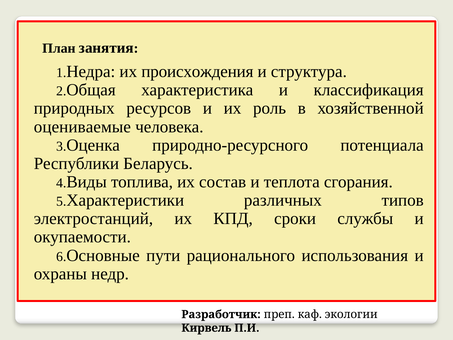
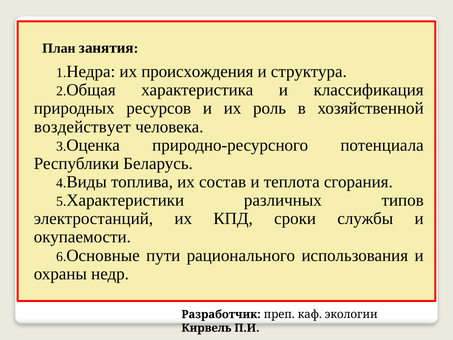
оцениваемые: оцениваемые -> воздействует (82, 127)
